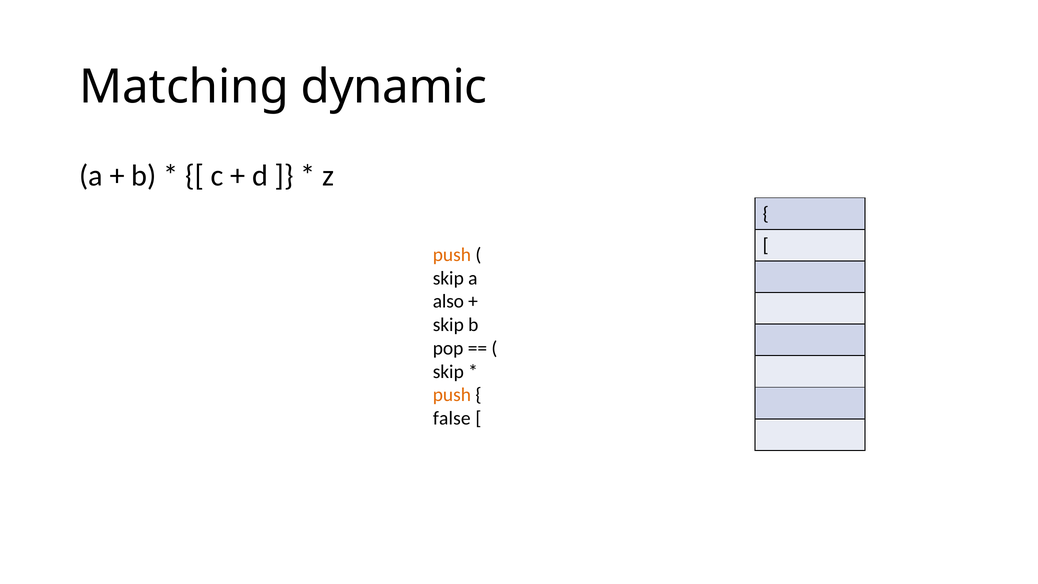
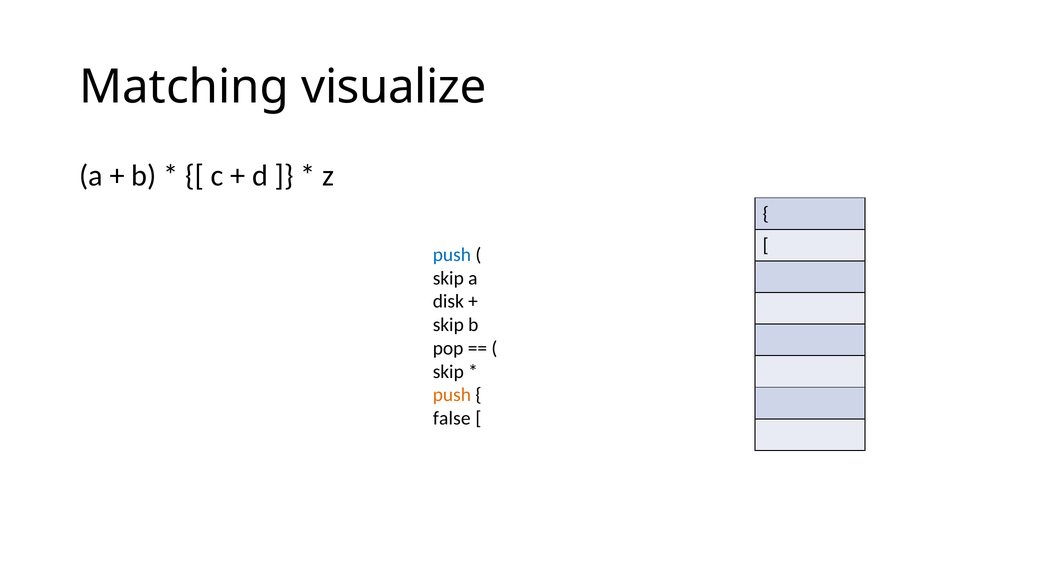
dynamic: dynamic -> visualize (394, 87)
push colour: orange -> blue (452, 255)
also: also -> disk (448, 301)
